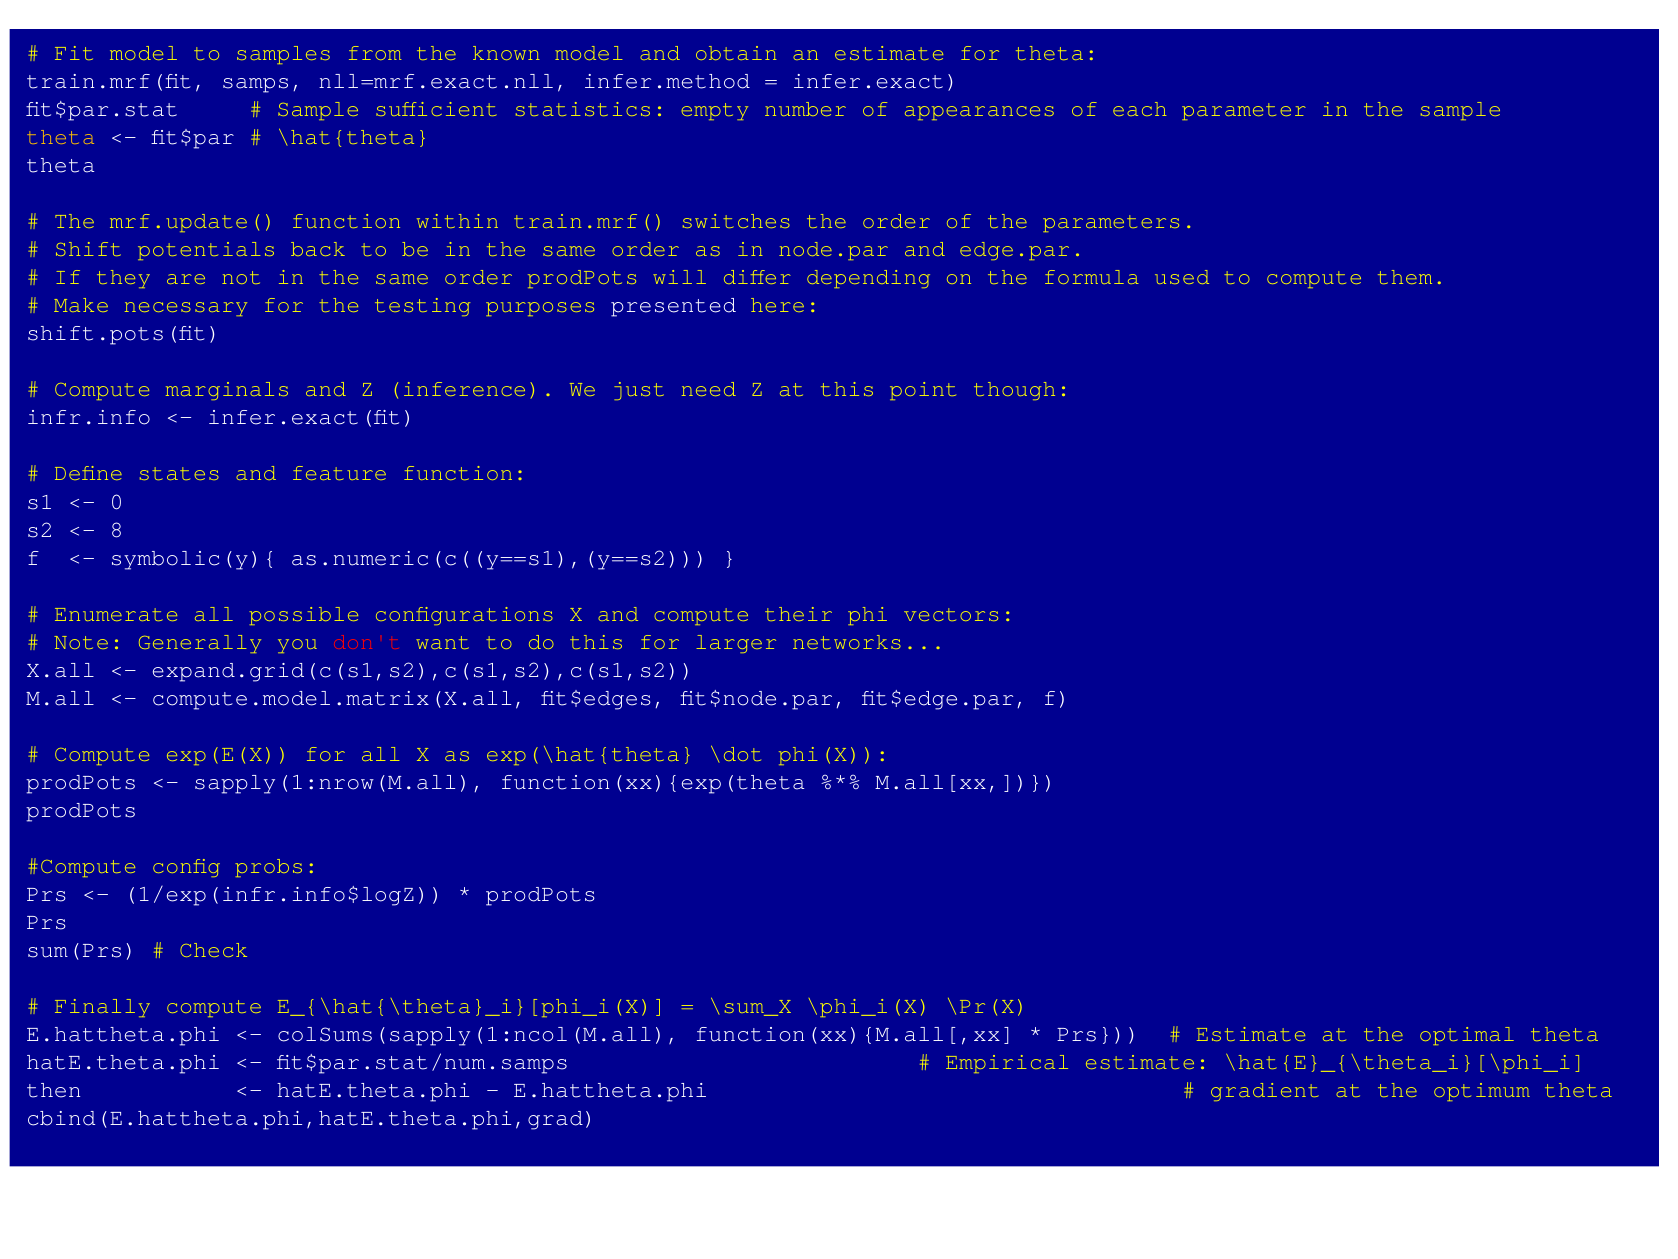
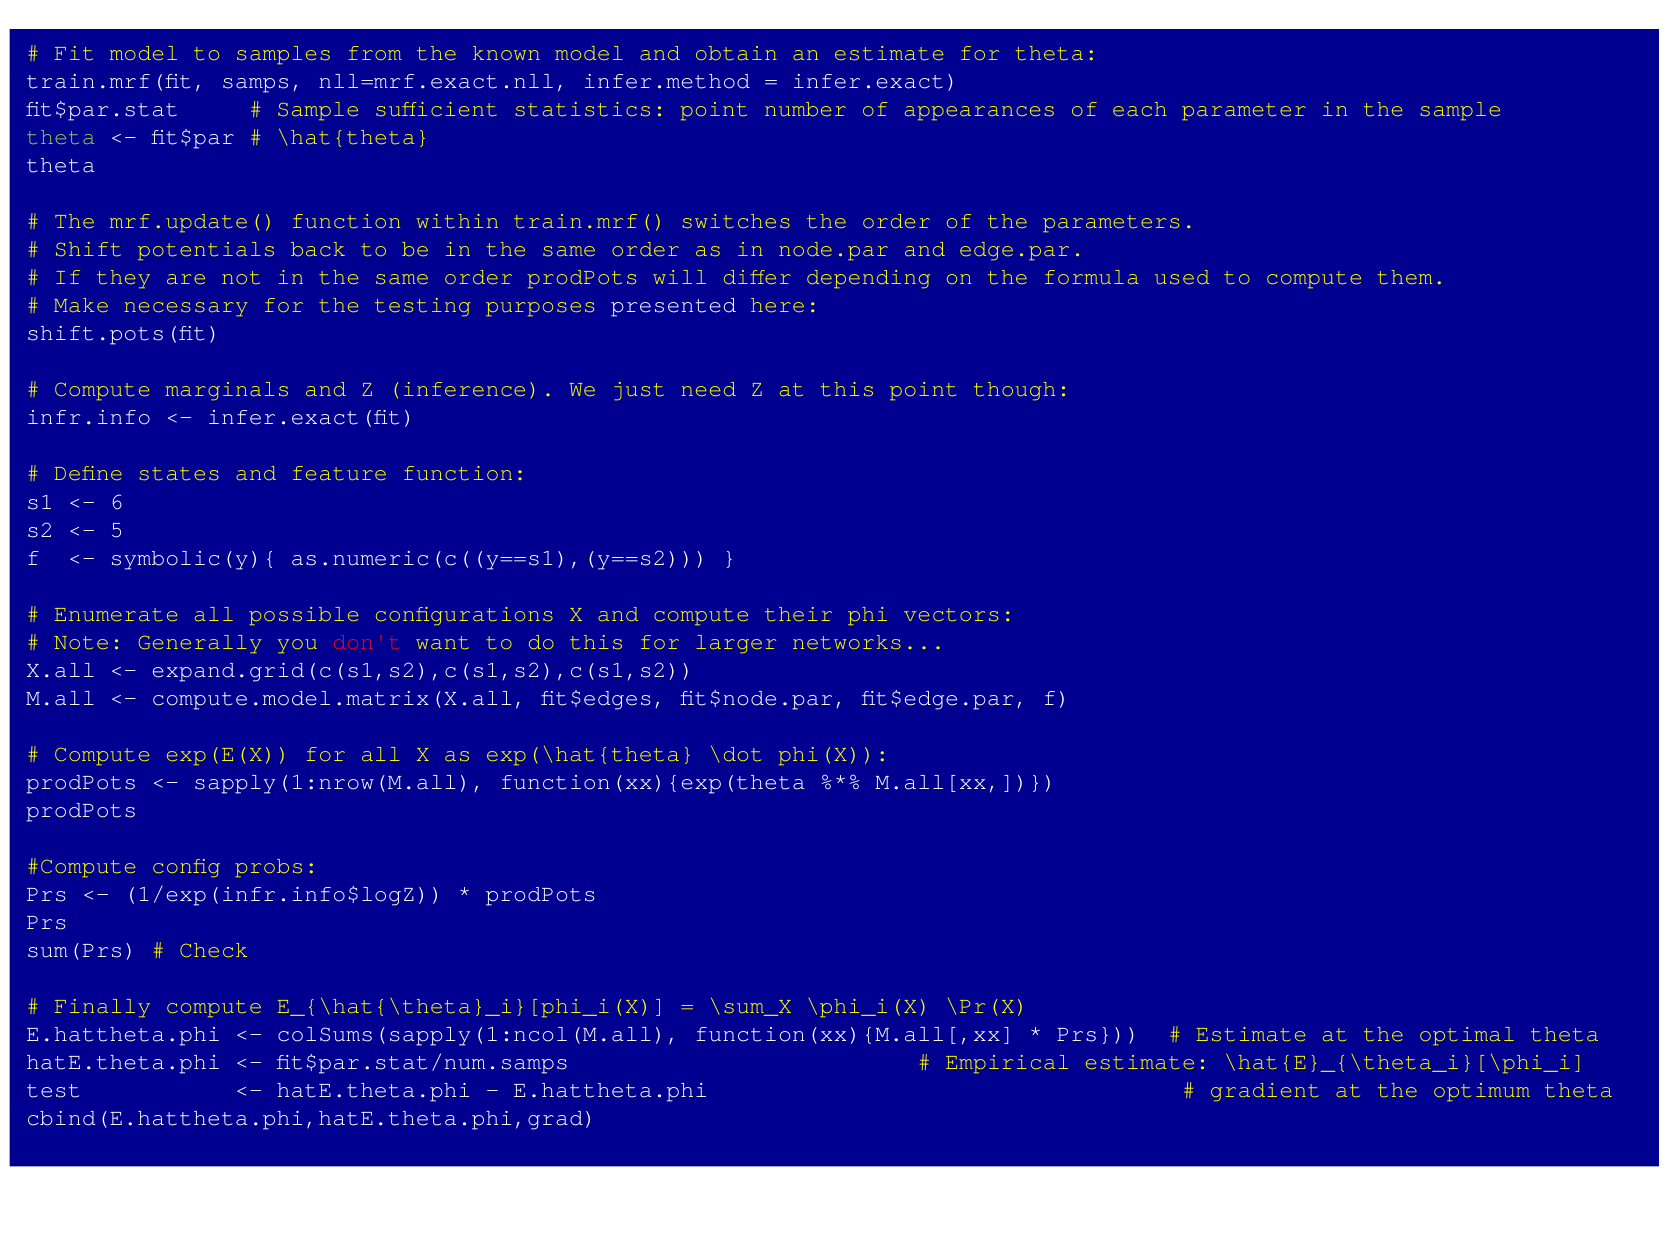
statistics empty: empty -> point (715, 109)
theta colour: yellow -> light green (61, 137)
0: 0 -> 6 (117, 501)
8: 8 -> 5 (117, 529)
then: then -> test (54, 1089)
